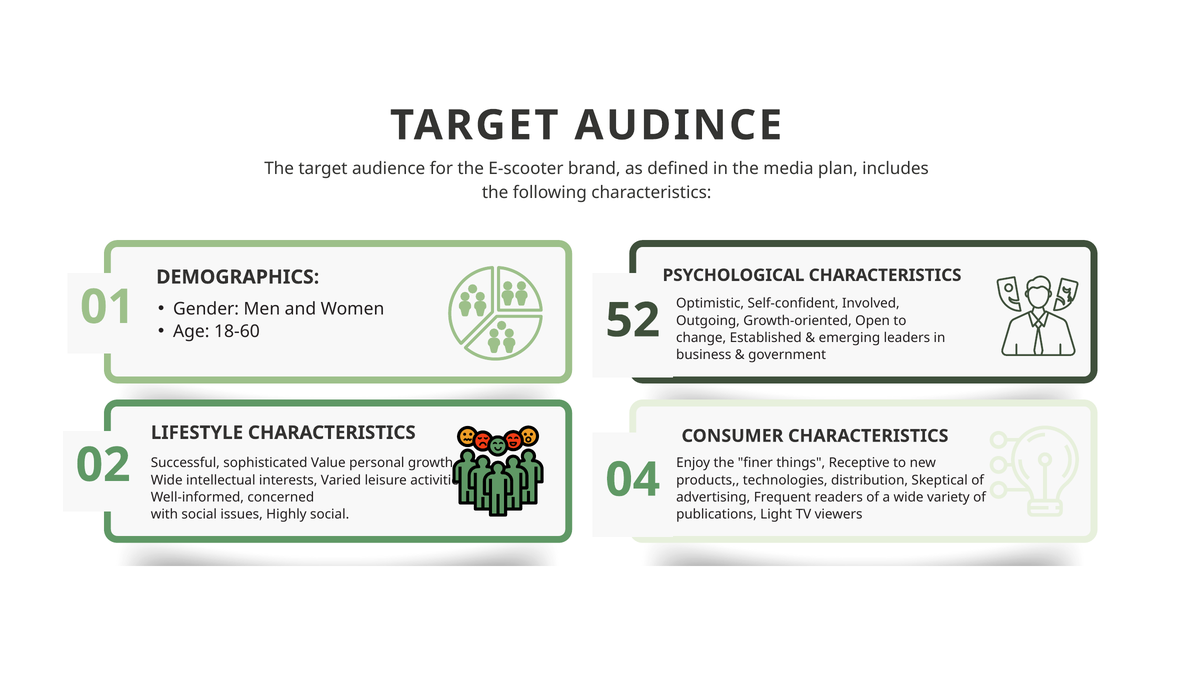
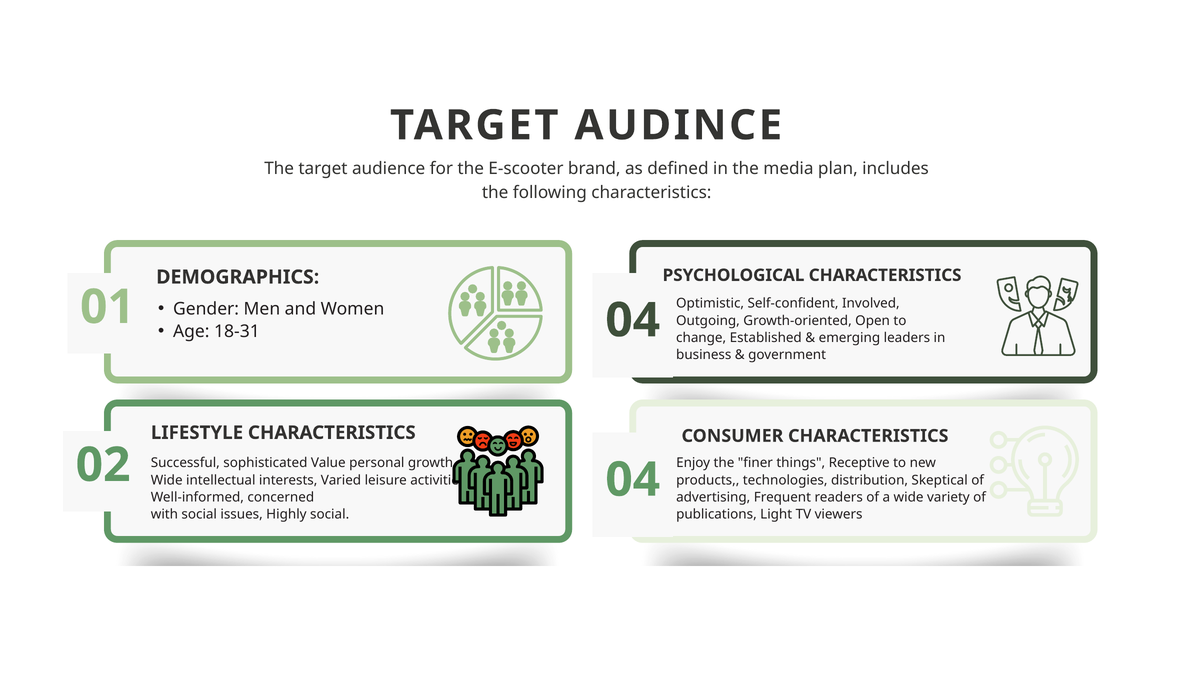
01 52: 52 -> 04 (633, 320)
18-60: 18-60 -> 18-31 (237, 331)
